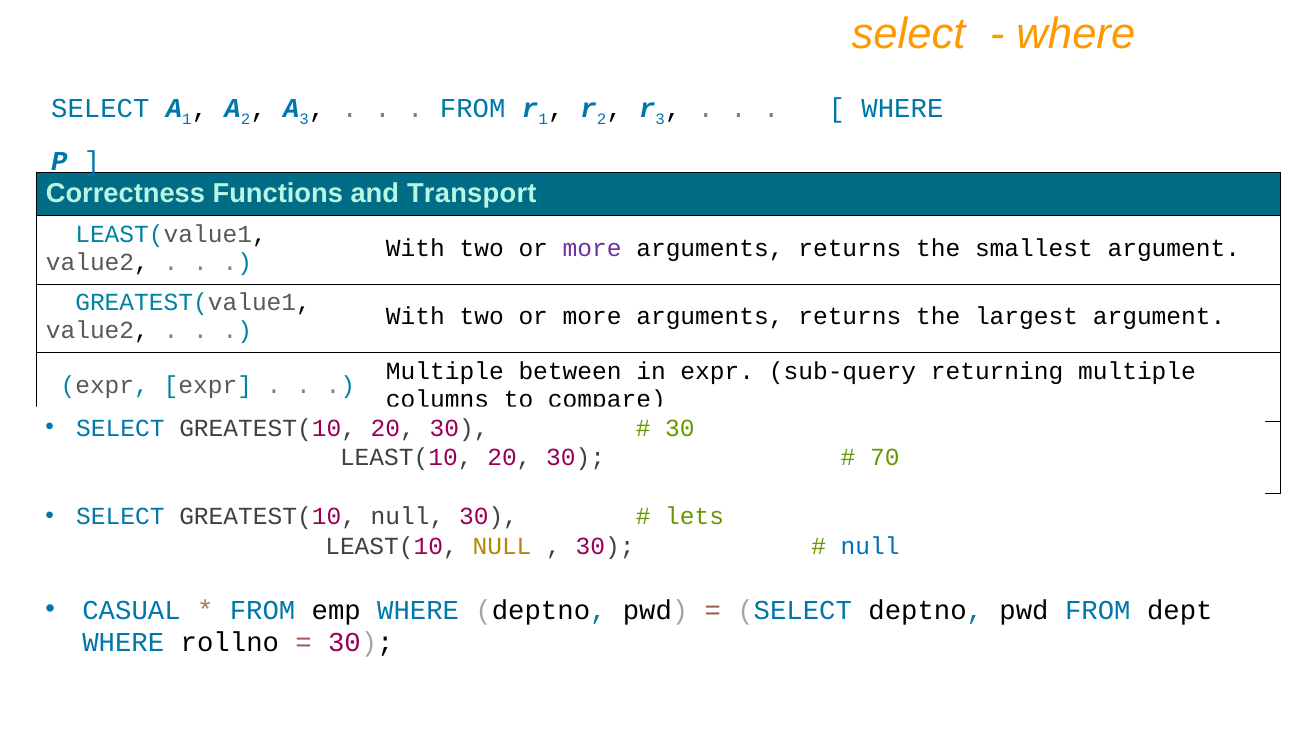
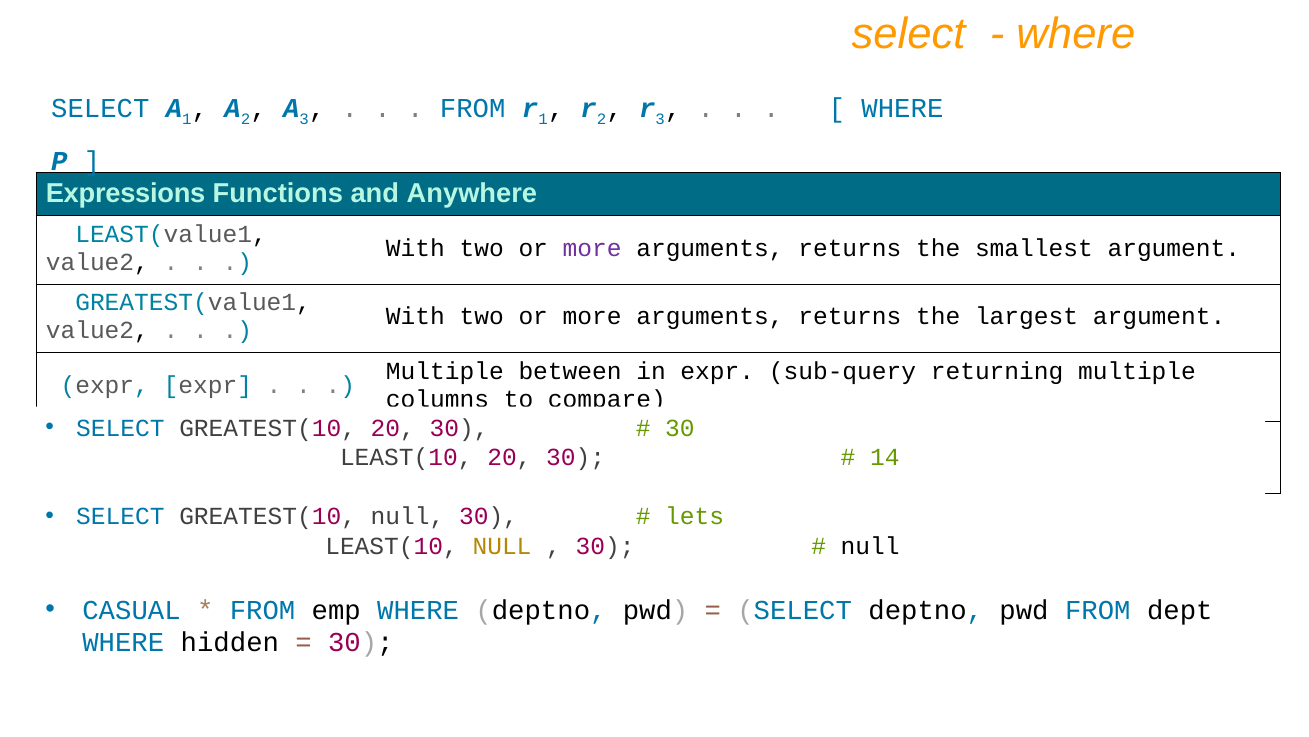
Correctness: Correctness -> Expressions (126, 193)
Transport: Transport -> Anywhere (472, 193)
70: 70 -> 14 (885, 457)
null colour: blue -> black (870, 545)
rollno: rollno -> hidden (230, 642)
